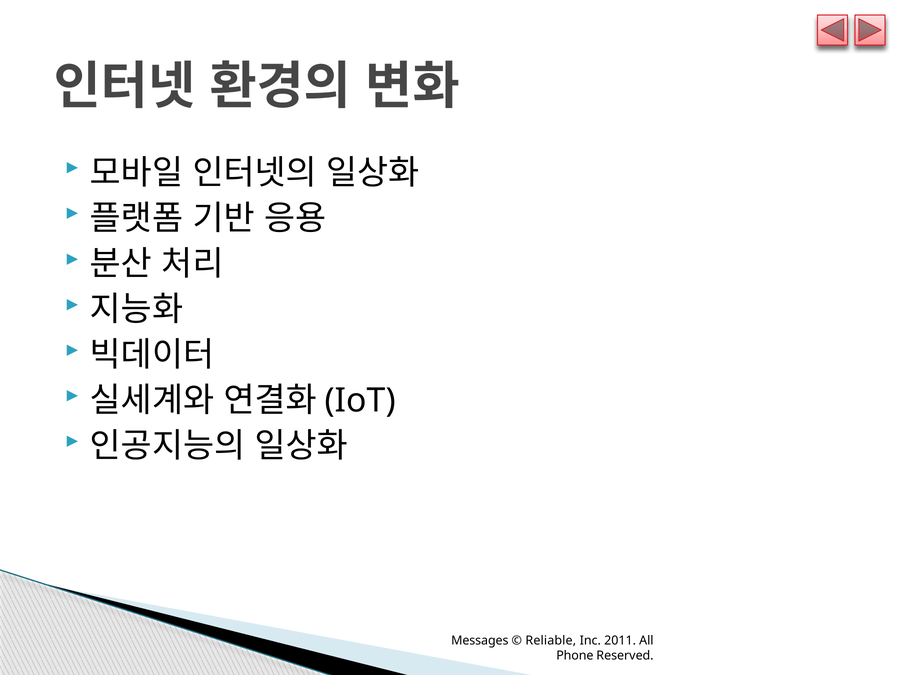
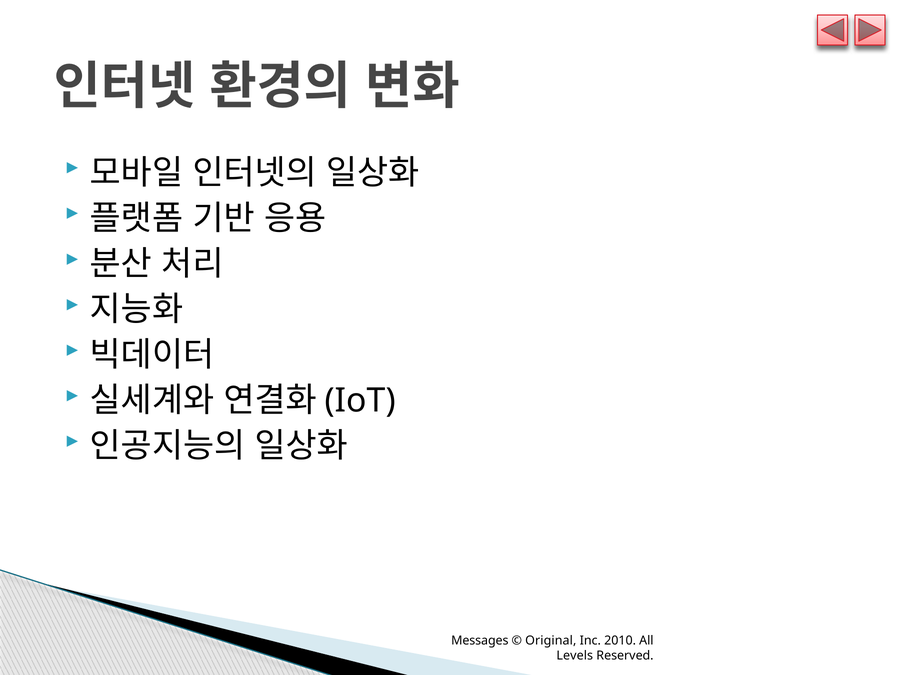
Reliable: Reliable -> Original (551, 641)
2011: 2011 -> 2010 (620, 641)
Phone: Phone -> Levels (575, 656)
